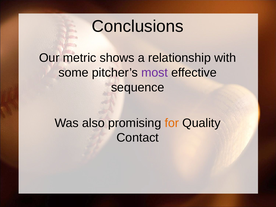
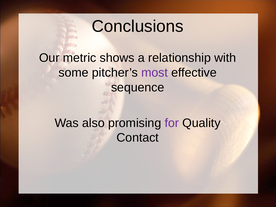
for colour: orange -> purple (172, 123)
